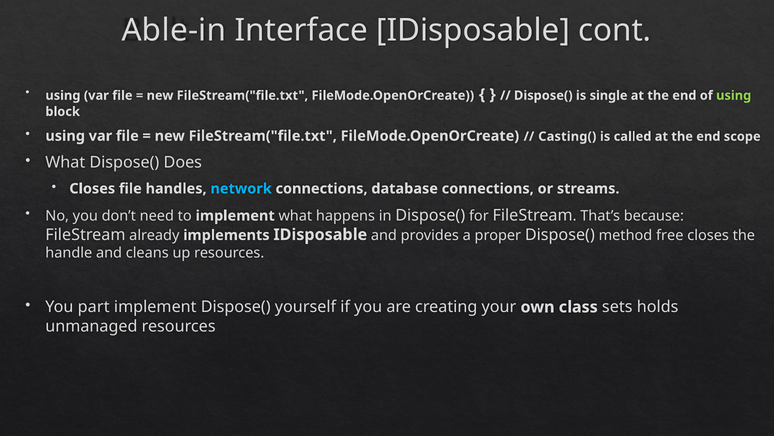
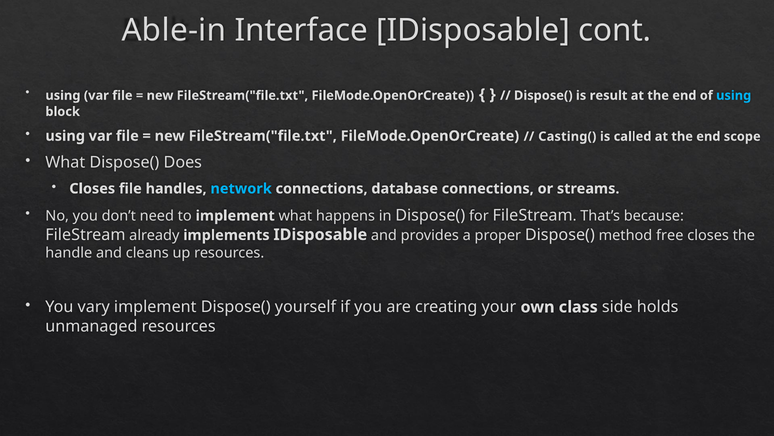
single: single -> result (609, 95)
using colour: light green -> light blue (734, 95)
part: part -> vary (94, 307)
sets: sets -> side (617, 307)
